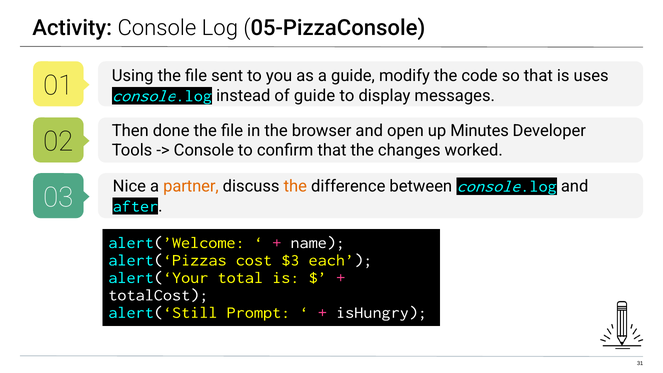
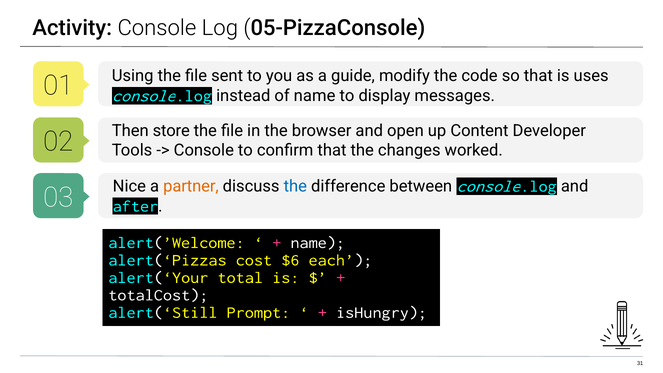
of guide: guide -> name (315, 96)
done: done -> store (171, 131)
Minutes: Minutes -> Content (479, 131)
the colour: orange -> blue (295, 186)
$3: $3 -> $6 (290, 260)
